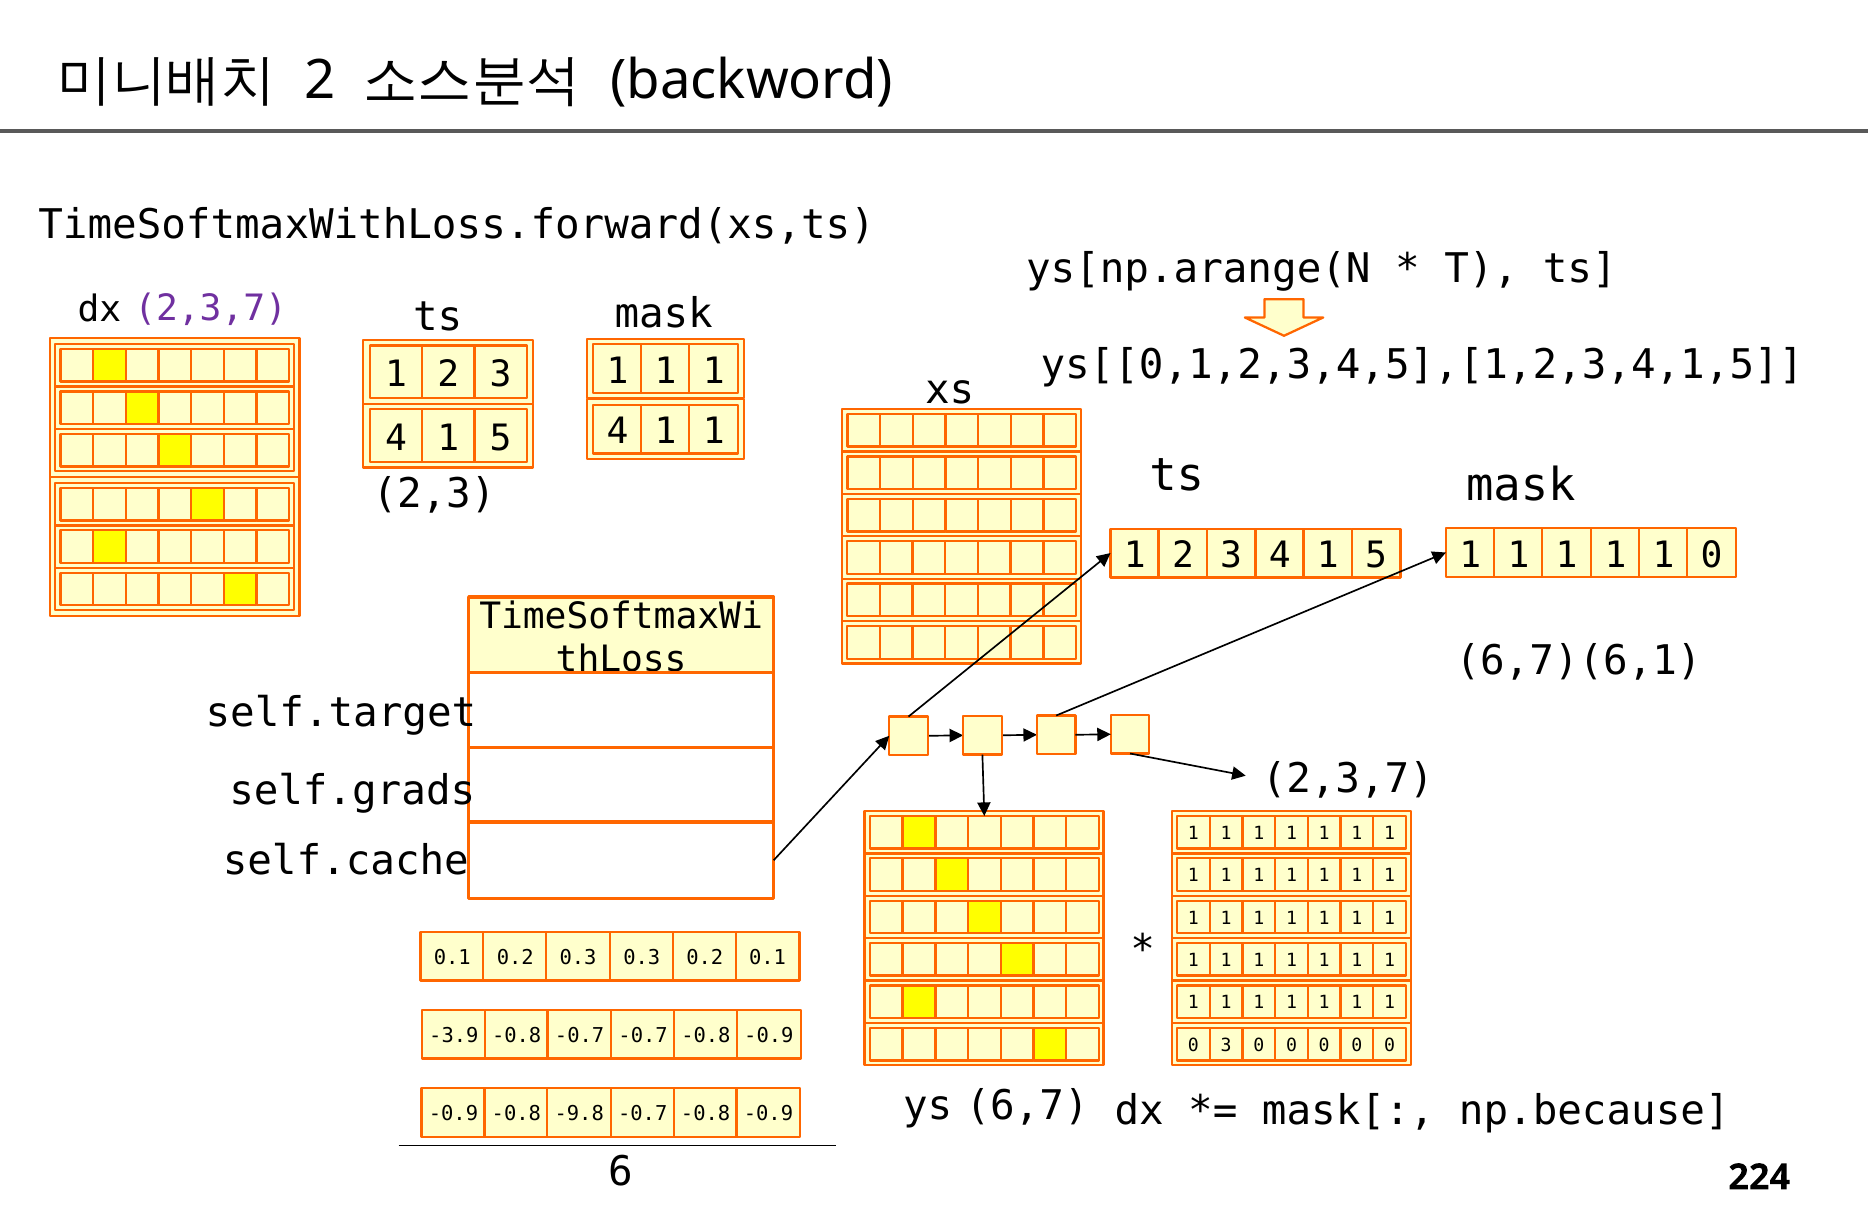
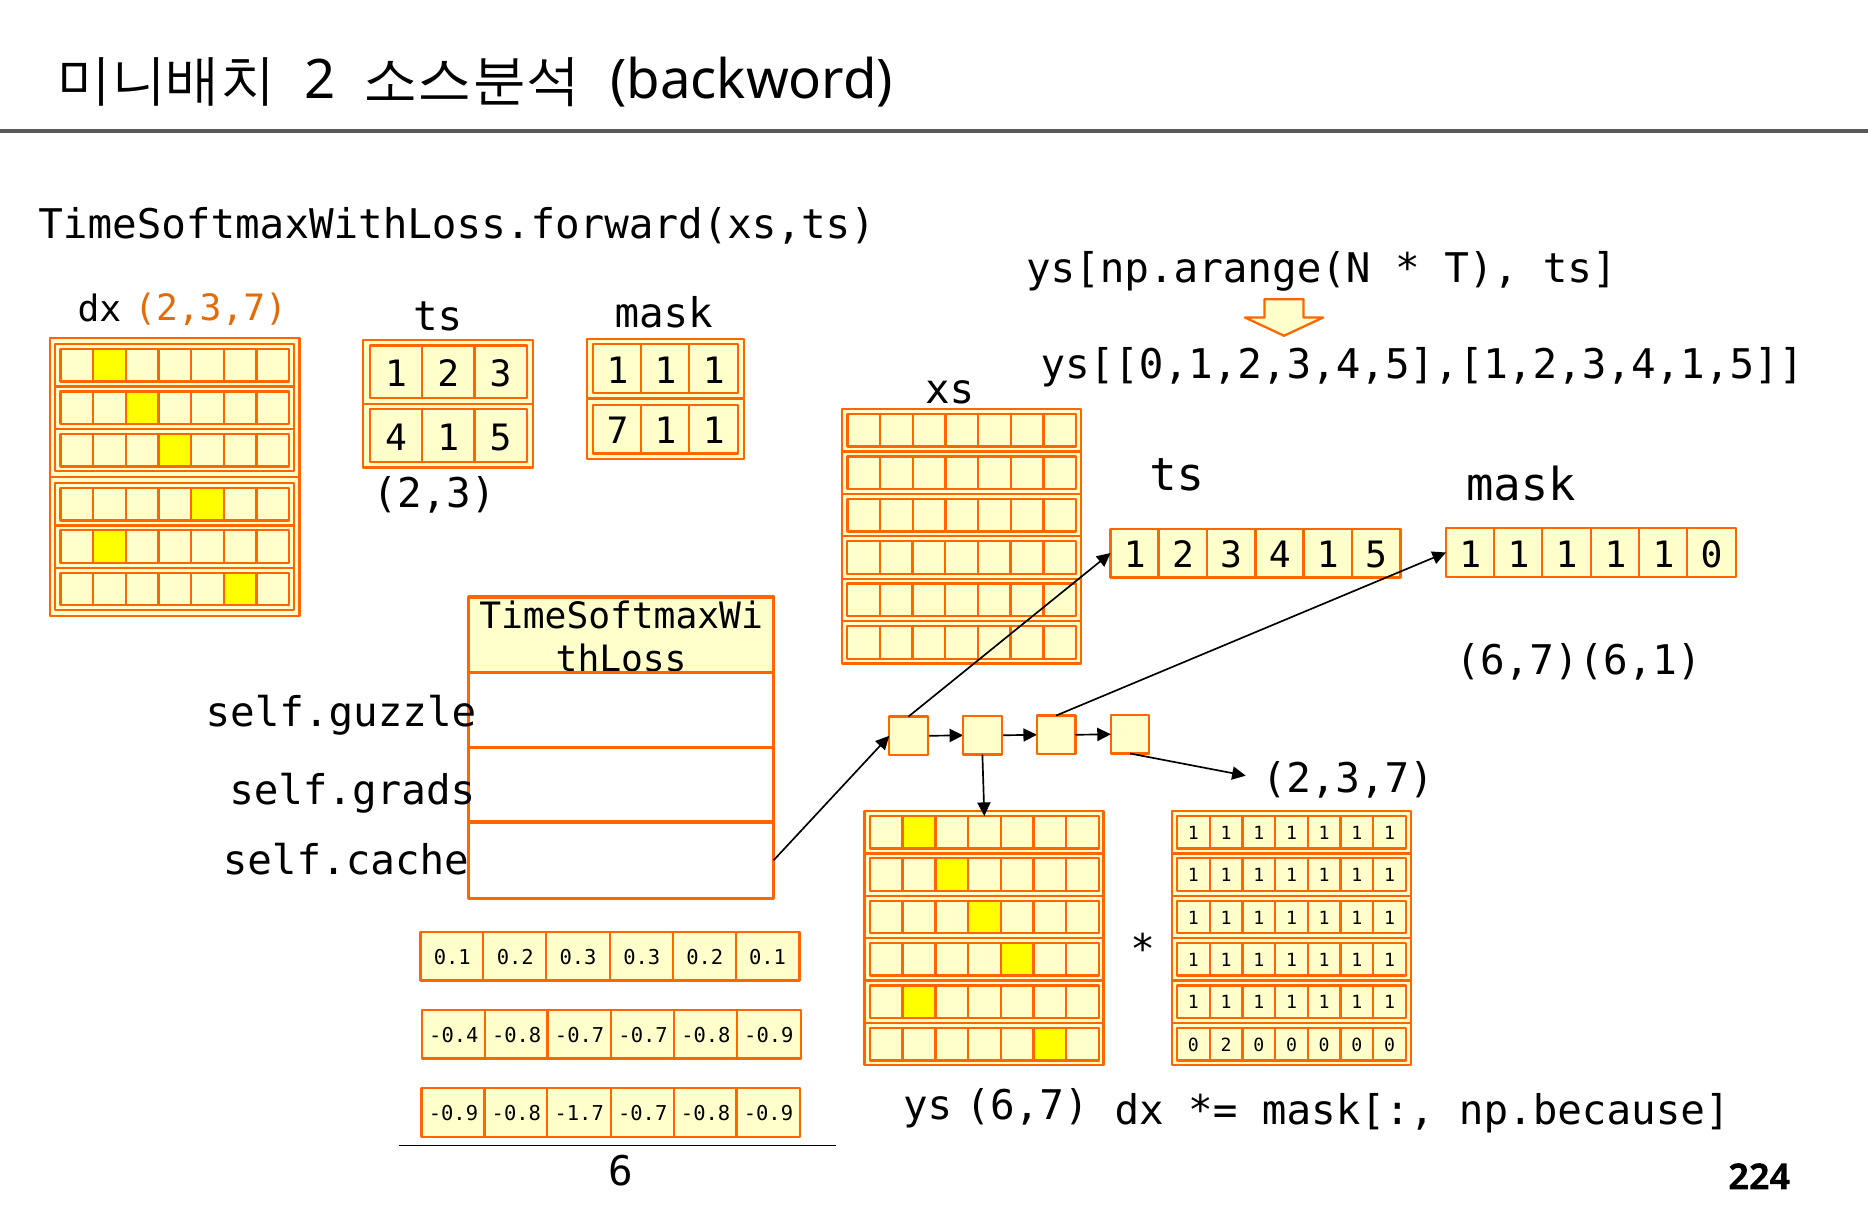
2,3,7 colour: purple -> orange (211, 308)
5 4: 4 -> 7 (618, 432)
self.target: self.target -> self.guzzle (341, 713)
-3.9: -3.9 -> -0.4 (454, 1035)
0 3: 3 -> 2 (1226, 1045)
-9.8: -9.8 -> -1.7 (579, 1114)
